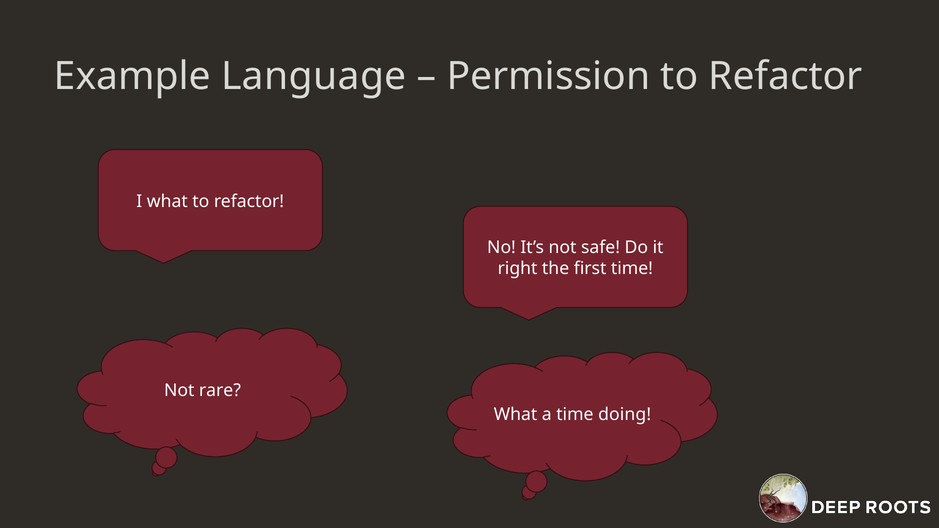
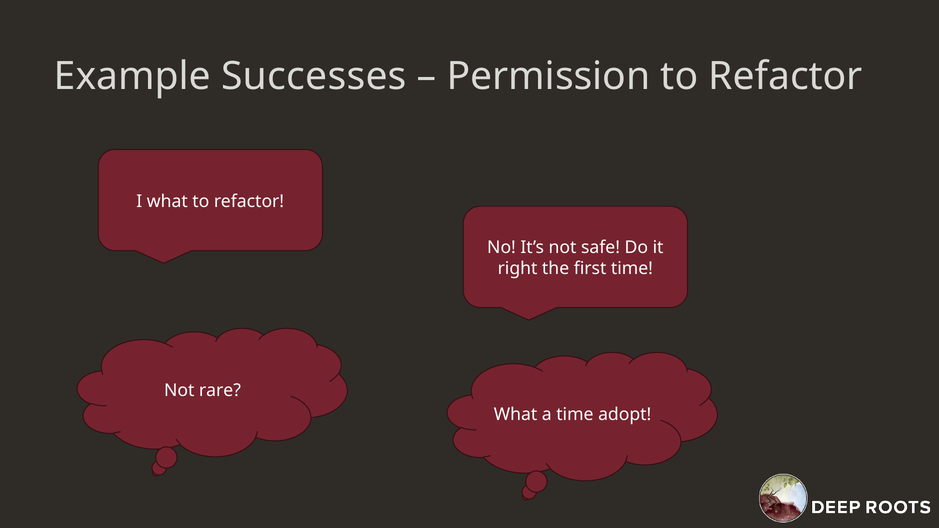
Language: Language -> Successes (314, 76)
doing: doing -> adopt (625, 415)
